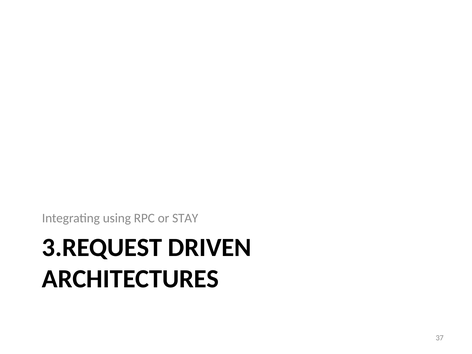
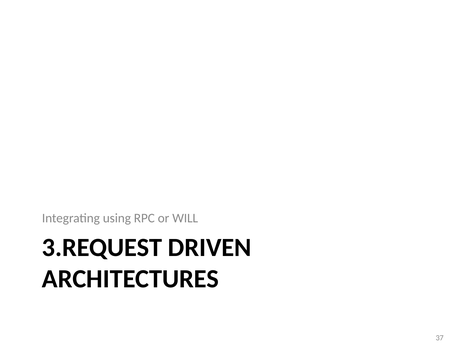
STAY: STAY -> WILL (185, 218)
